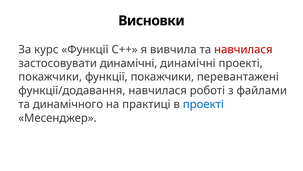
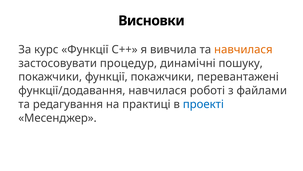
навчилася colour: red -> orange (243, 49)
застосовувати динамічні: динамічні -> процедур (128, 63)
динамічні проекті: проекті -> пошуку (241, 63)
динамічного: динамічного -> редагування (68, 104)
